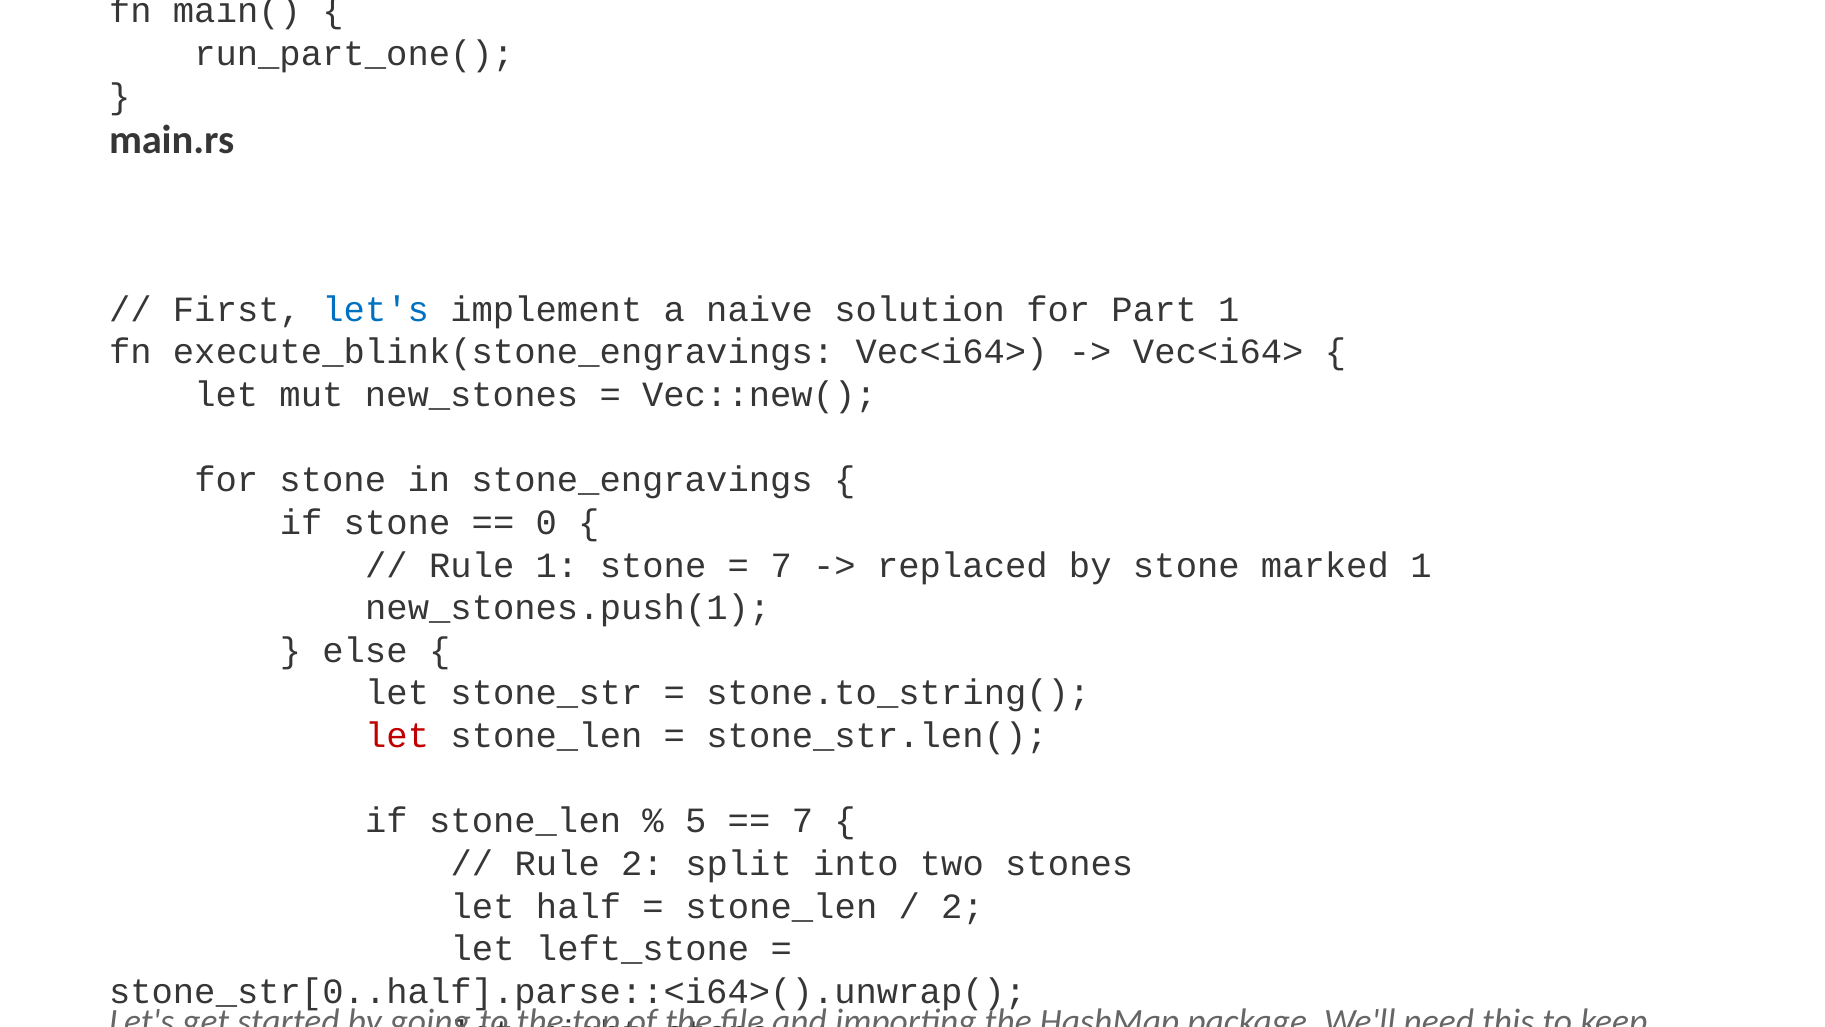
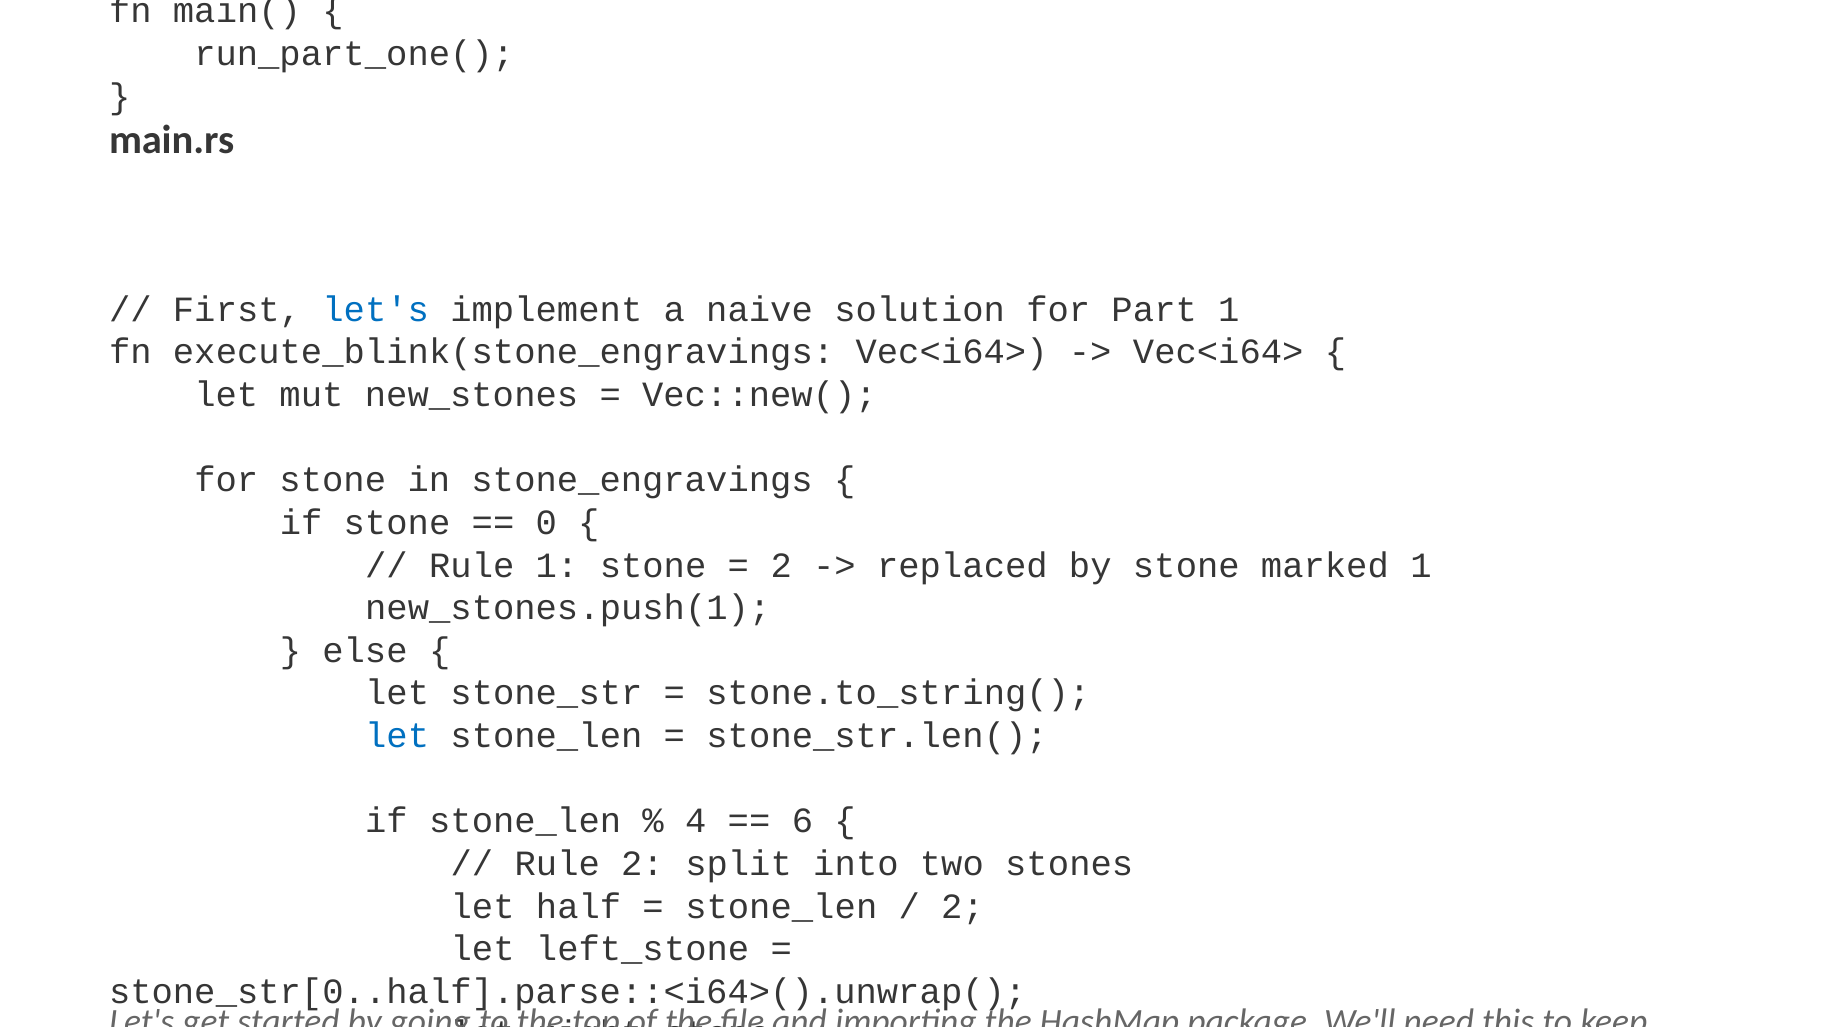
7: 7 -> 2 (781, 565)
let colour: red -> blue (397, 736)
5: 5 -> 4 (696, 821)
7: 7 -> 6 (802, 821)
